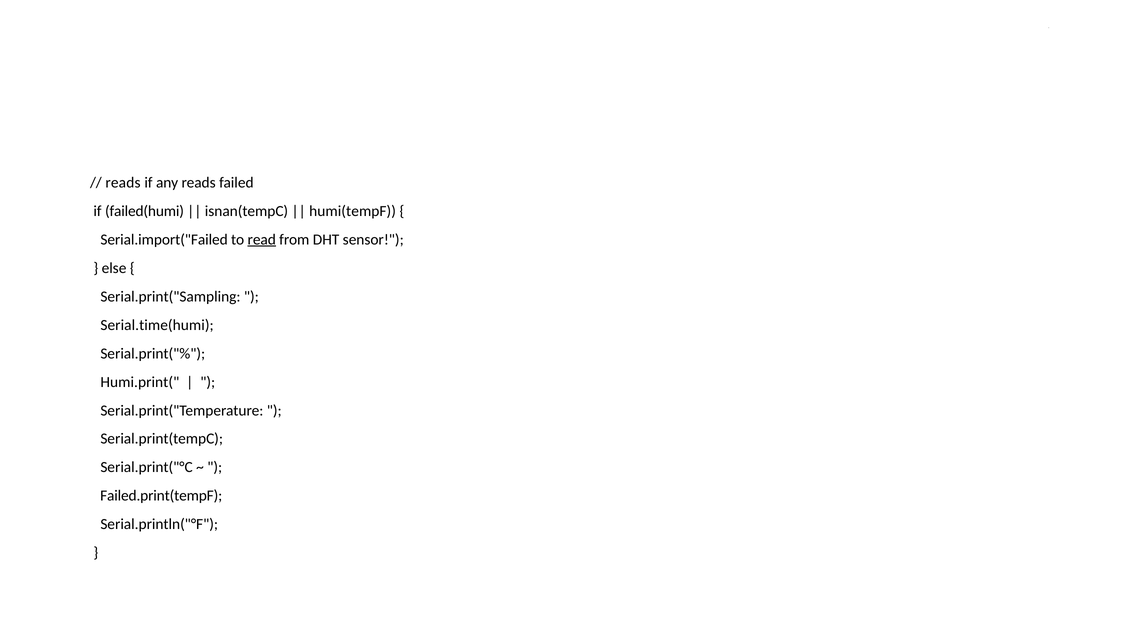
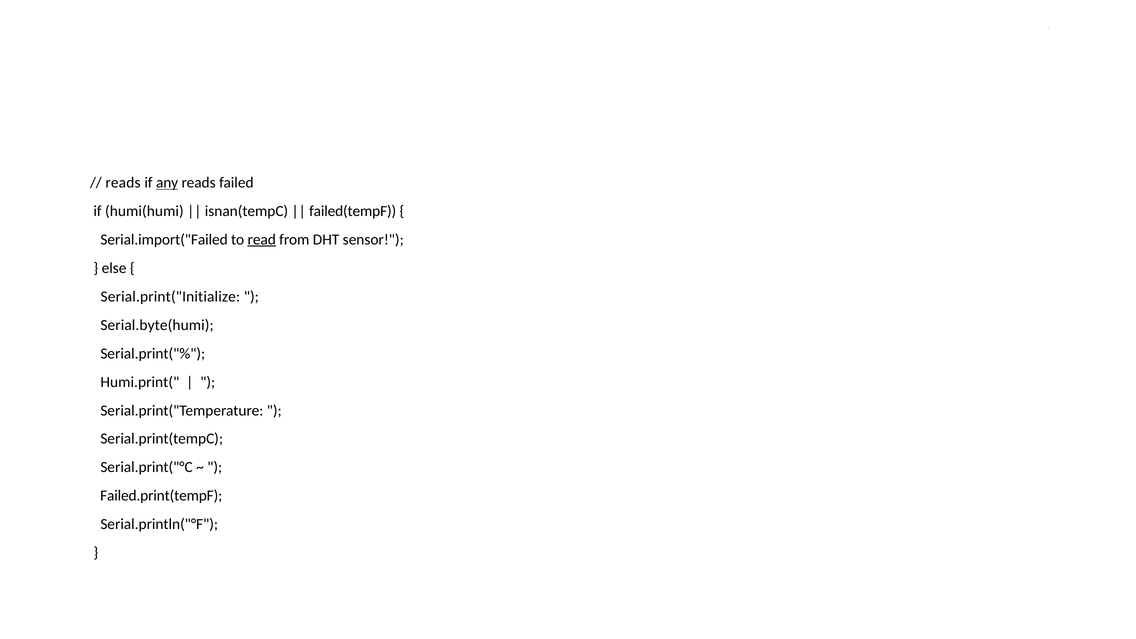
any underline: none -> present (167, 183)
failed(humi: failed(humi -> humi(humi (144, 211)
humi(tempF: humi(tempF -> failed(tempF (353, 211)
Serial.print("Sampling: Serial.print("Sampling -> Serial.print("Initialize (170, 297)
Serial.time(humi: Serial.time(humi -> Serial.byte(humi (157, 325)
